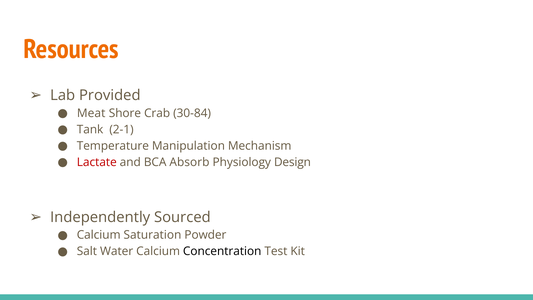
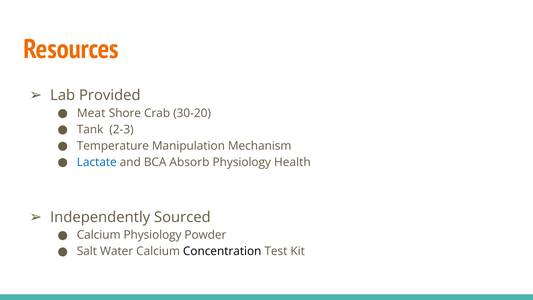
30-84: 30-84 -> 30-20 (192, 113)
2-1: 2-1 -> 2-3 (121, 129)
Lactate colour: red -> blue (97, 162)
Design: Design -> Health (292, 162)
Calcium Saturation: Saturation -> Physiology (152, 235)
